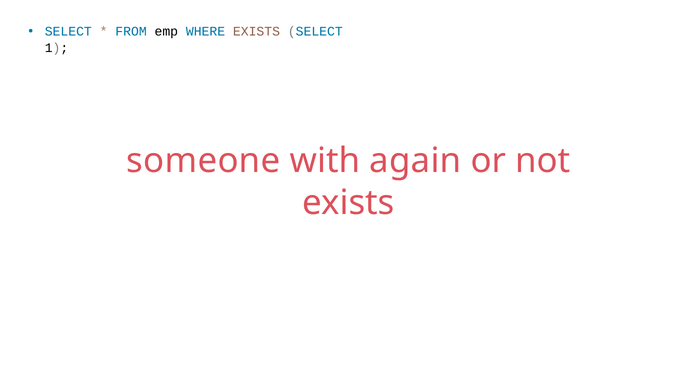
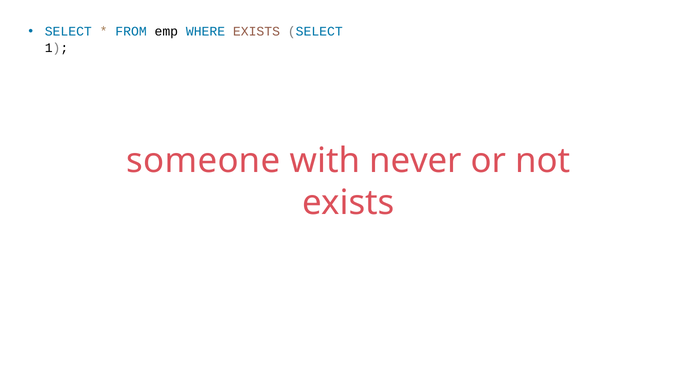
again: again -> never (415, 161)
